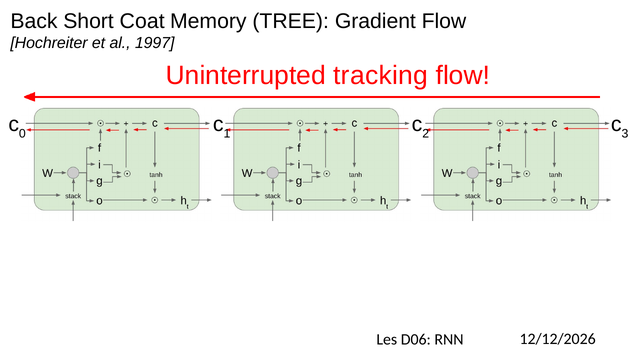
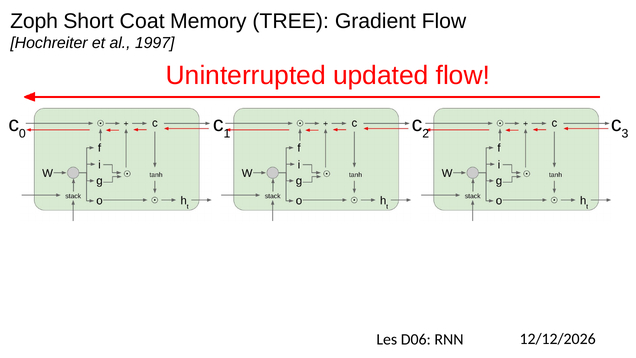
Back: Back -> Zoph (34, 21)
tracking: tracking -> updated (381, 76)
